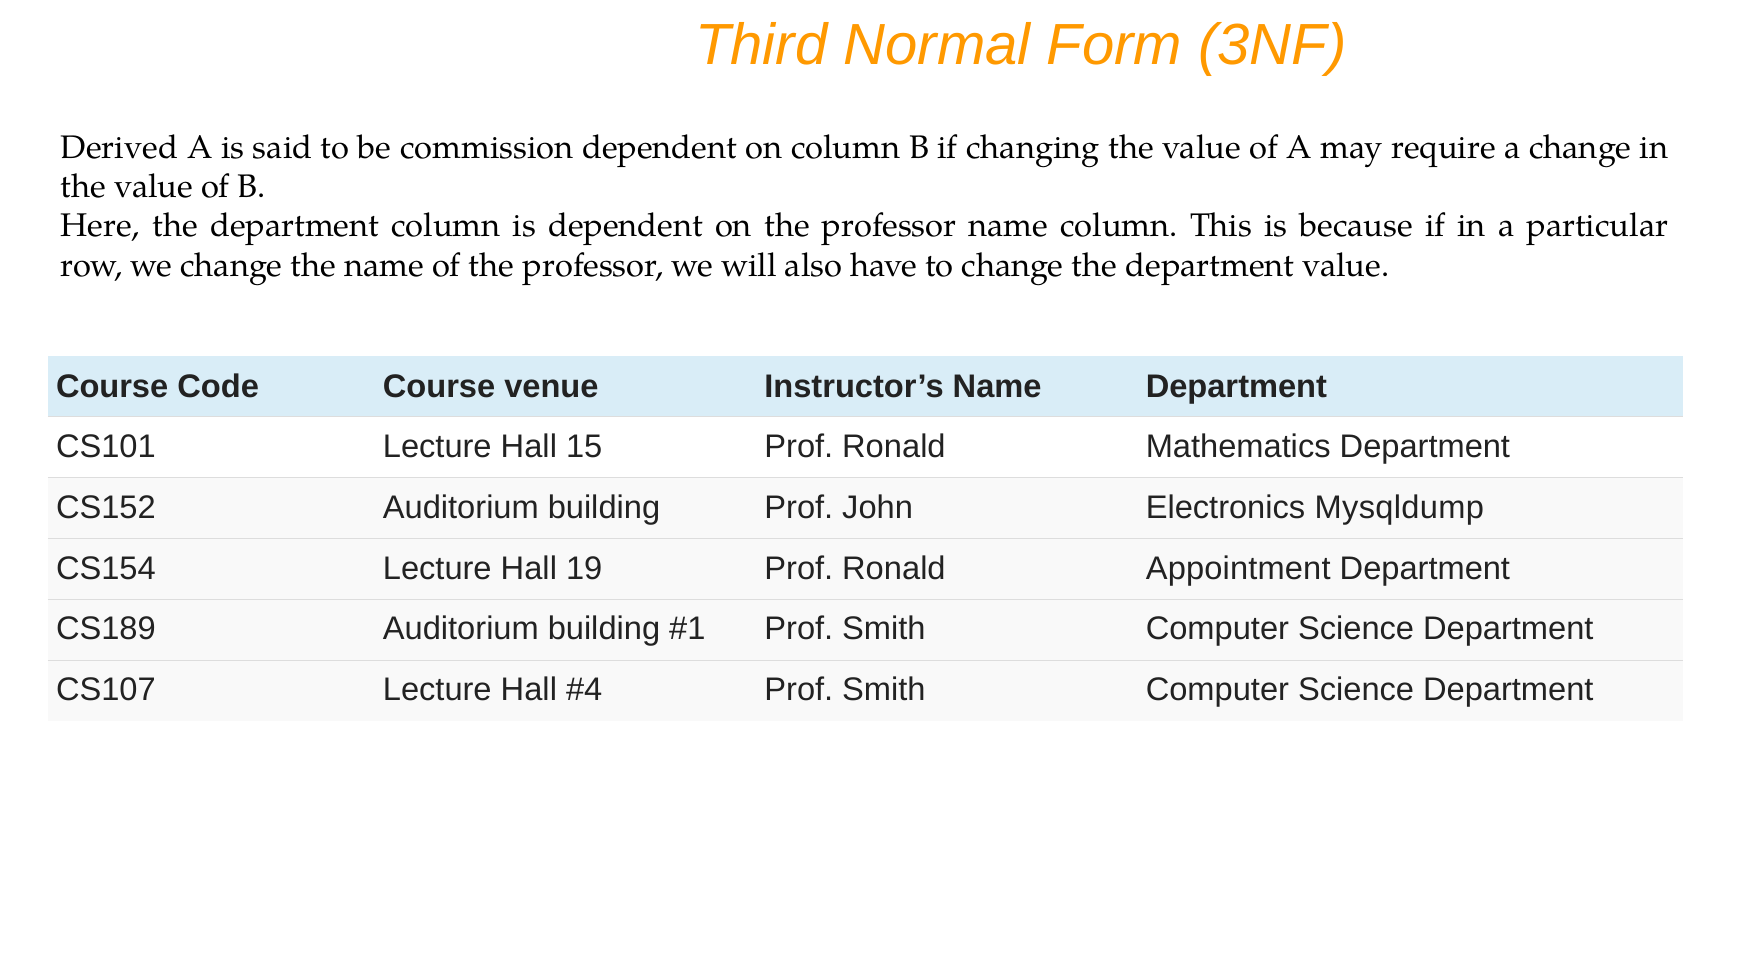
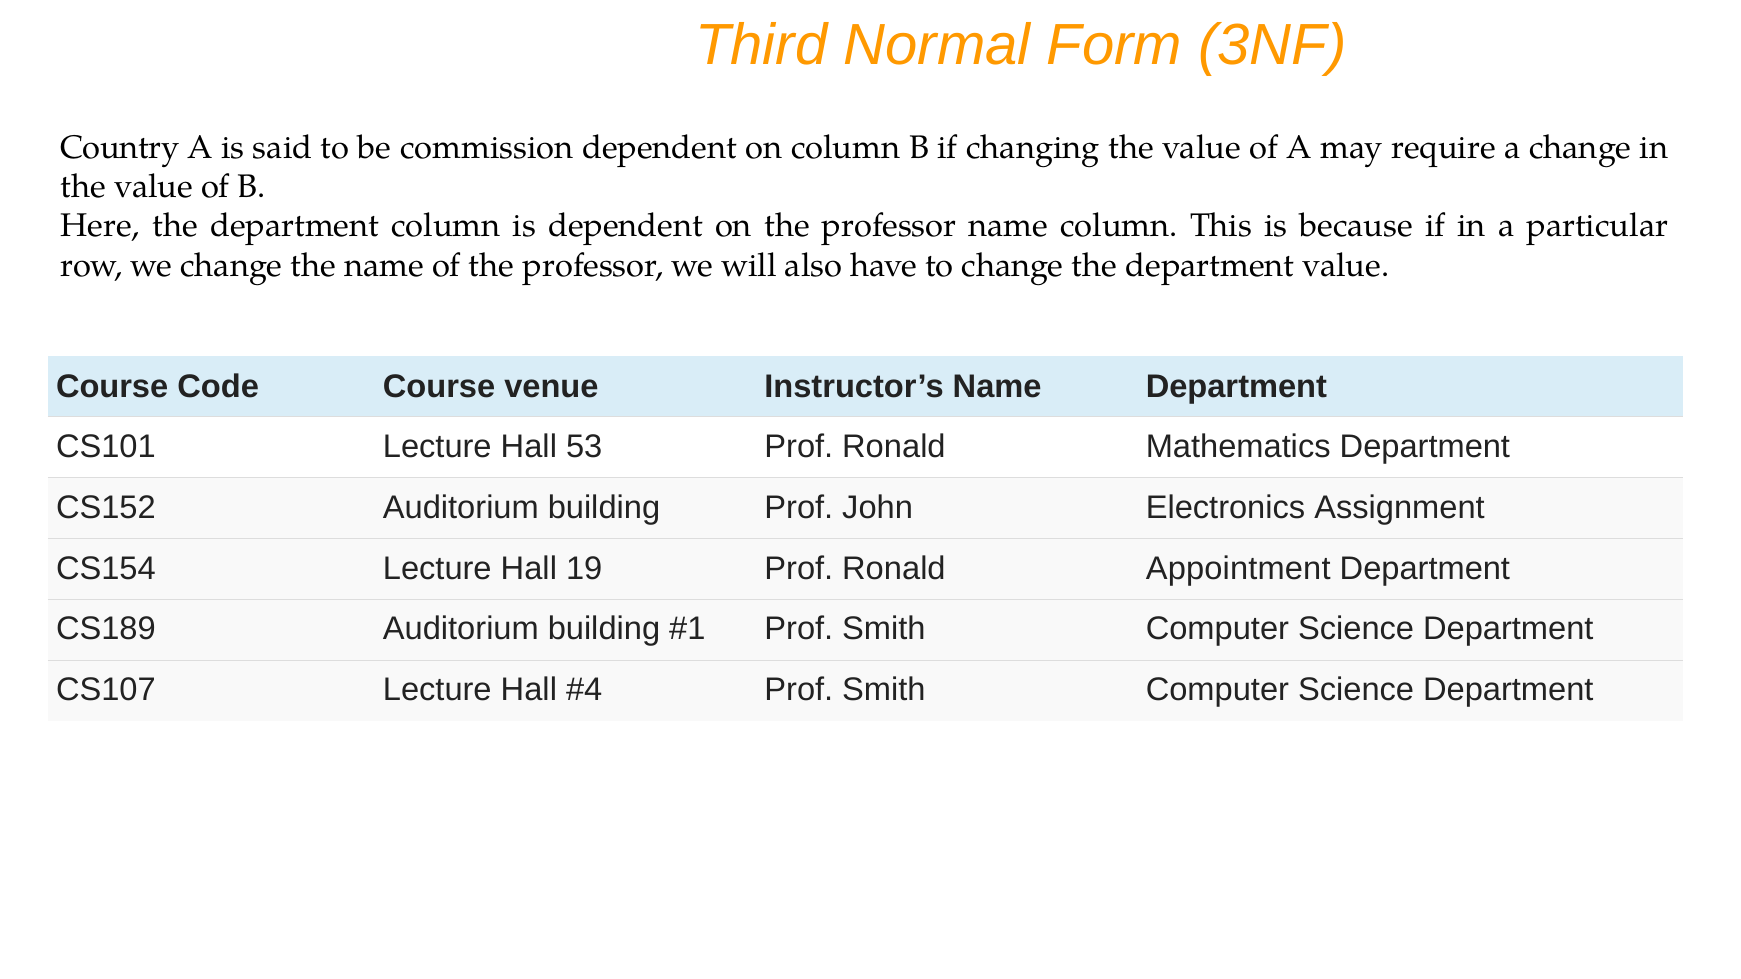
Derived: Derived -> Country (120, 148)
15: 15 -> 53 (584, 447)
Mysqldump: Mysqldump -> Assignment (1400, 508)
